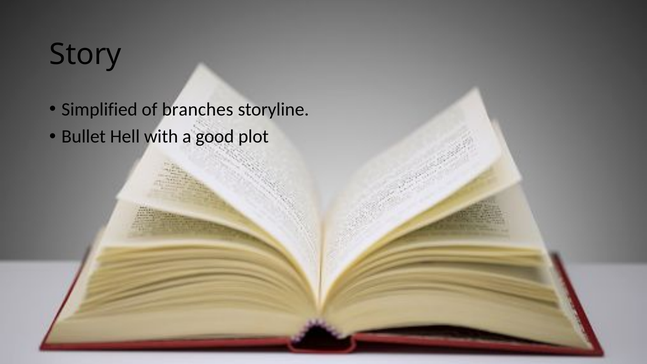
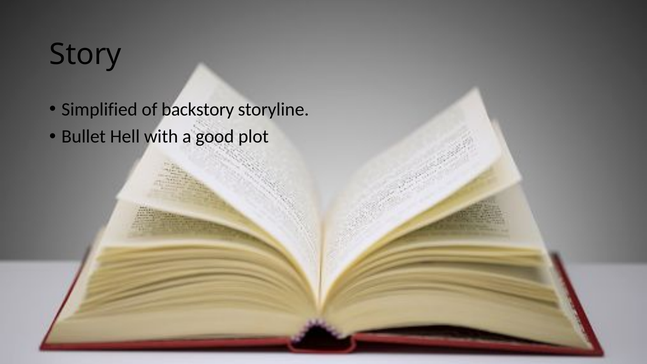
branches: branches -> backstory (198, 109)
